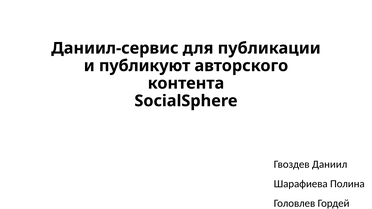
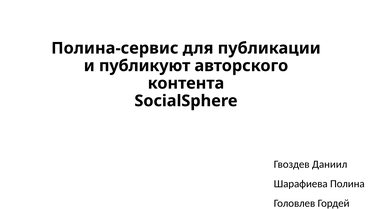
Даниил-сервис: Даниил-сервис -> Полина-сервис (115, 48)
